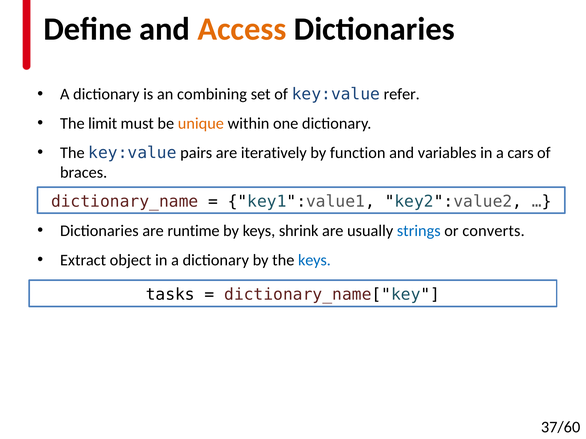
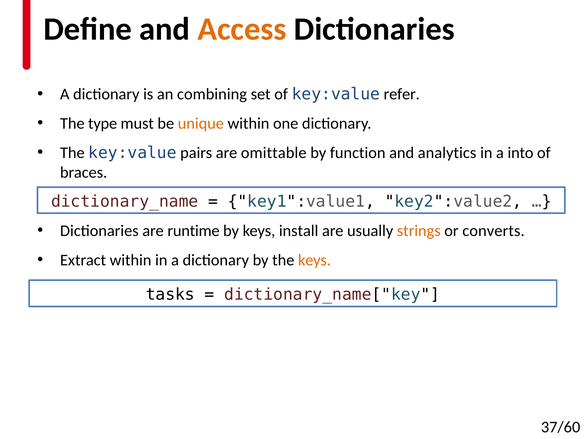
limit: limit -> type (103, 124)
iteratively: iteratively -> omittable (274, 153)
variables: variables -> analytics (447, 153)
cars: cars -> into (521, 153)
shrink: shrink -> install (299, 231)
strings colour: blue -> orange (419, 231)
Extract object: object -> within (131, 260)
keys colour: blue -> orange (314, 260)
